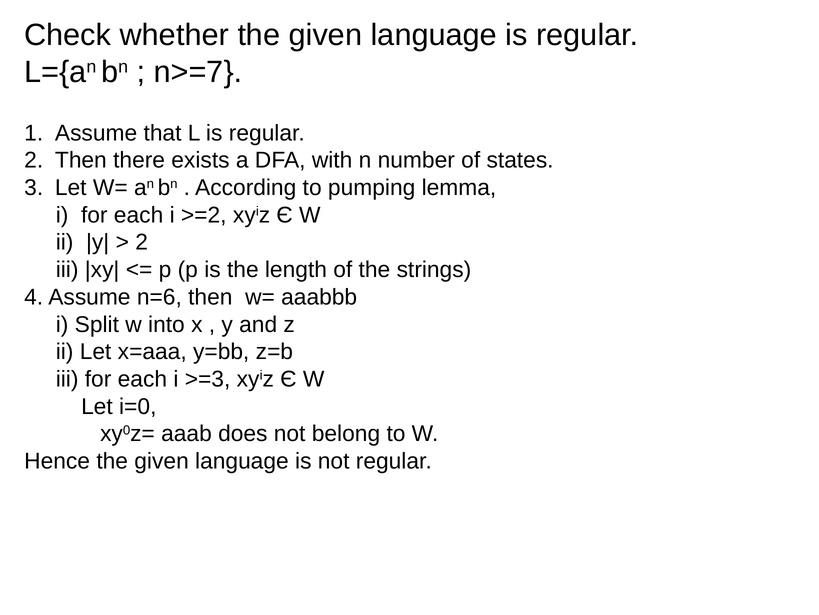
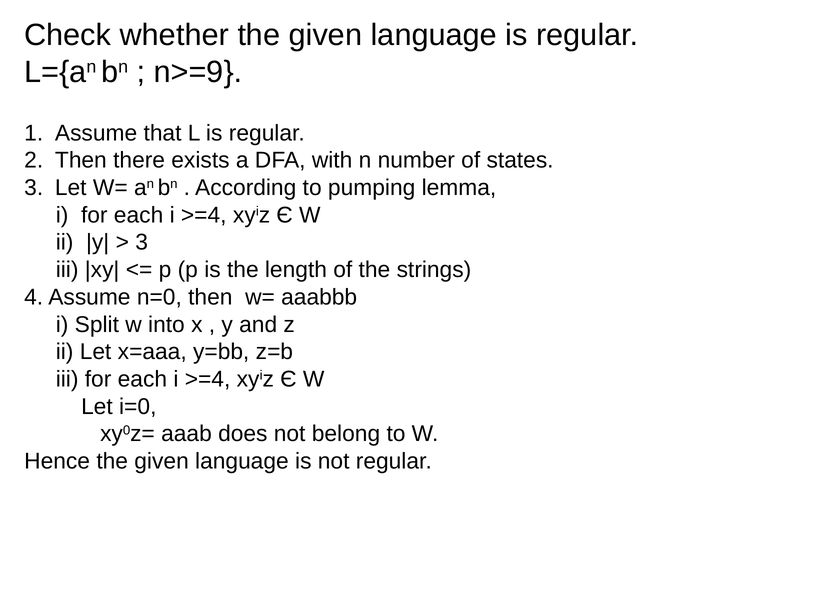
n>=7: n>=7 -> n>=9 (198, 72)
>=2: >=2 -> >=4 (204, 215)
2: 2 -> 3 (142, 242)
n=6: n=6 -> n=0 (159, 297)
>=3: >=3 -> >=4 (208, 379)
